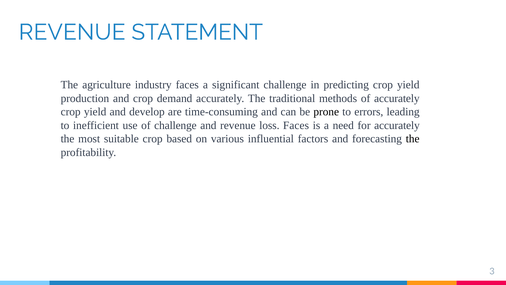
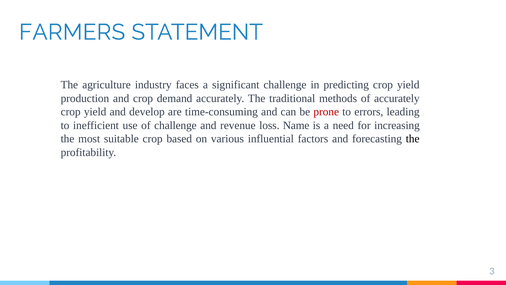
REVENUE: REVENUE -> FARMERS (72, 32)
prone colour: black -> red (326, 112)
loss Faces: Faces -> Name (296, 125)
for accurately: accurately -> increasing (397, 125)
